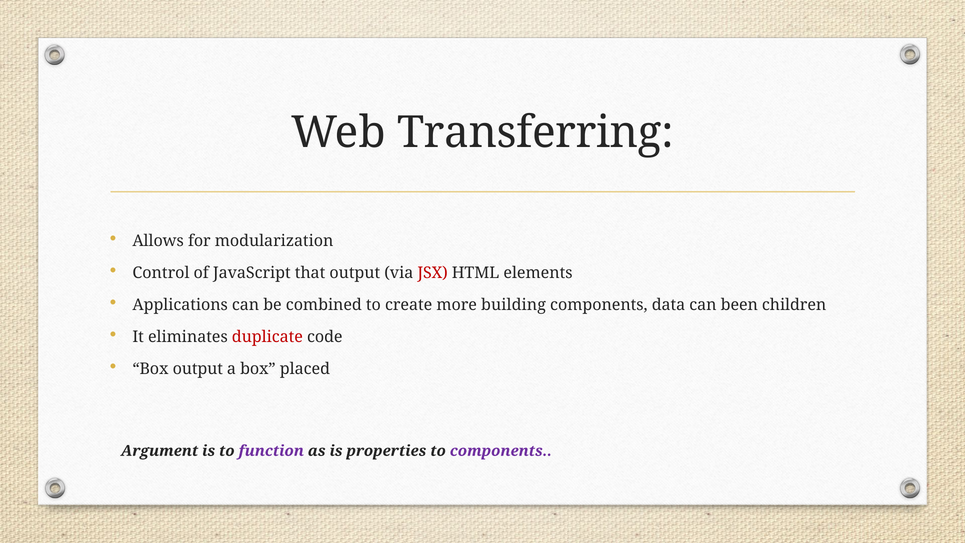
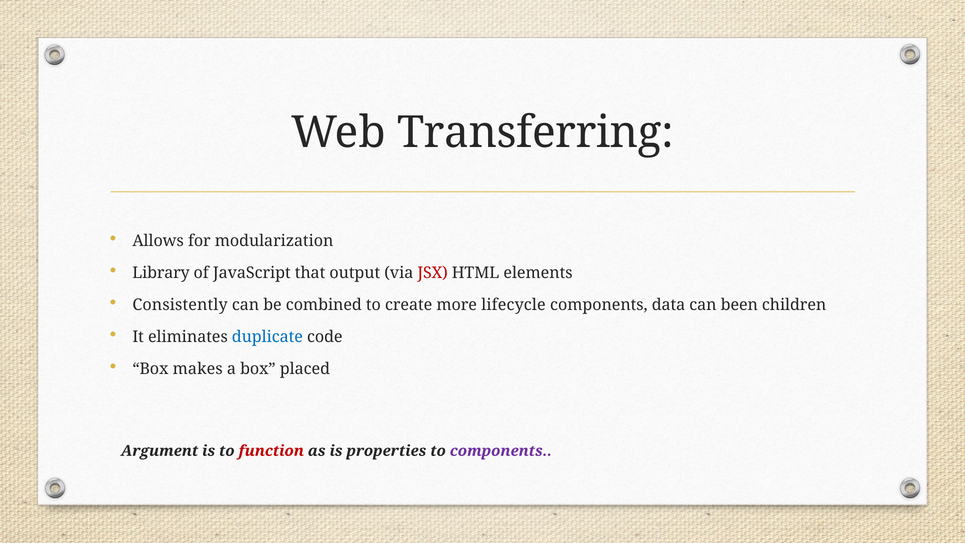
Control: Control -> Library (161, 273)
Applications: Applications -> Consistently (180, 305)
building: building -> lifecycle (513, 305)
duplicate colour: red -> blue (267, 337)
Box output: output -> makes (198, 369)
function colour: purple -> red (271, 451)
